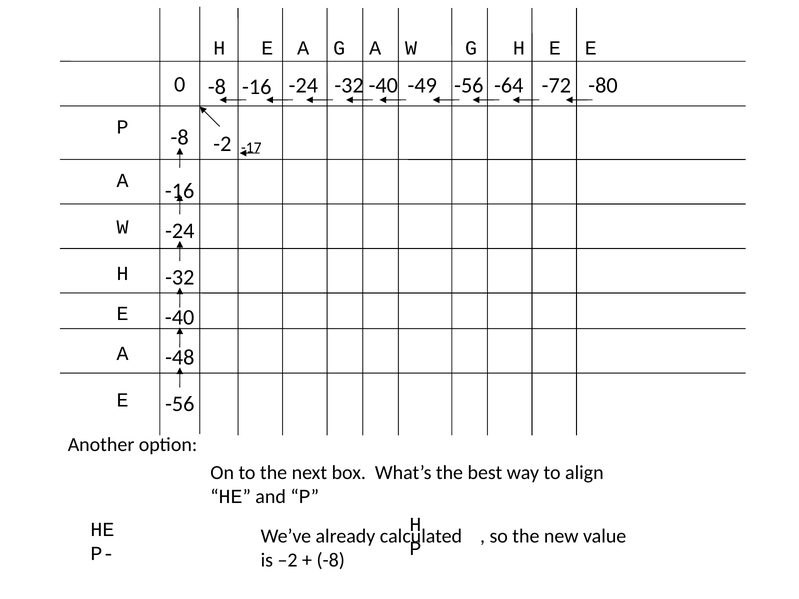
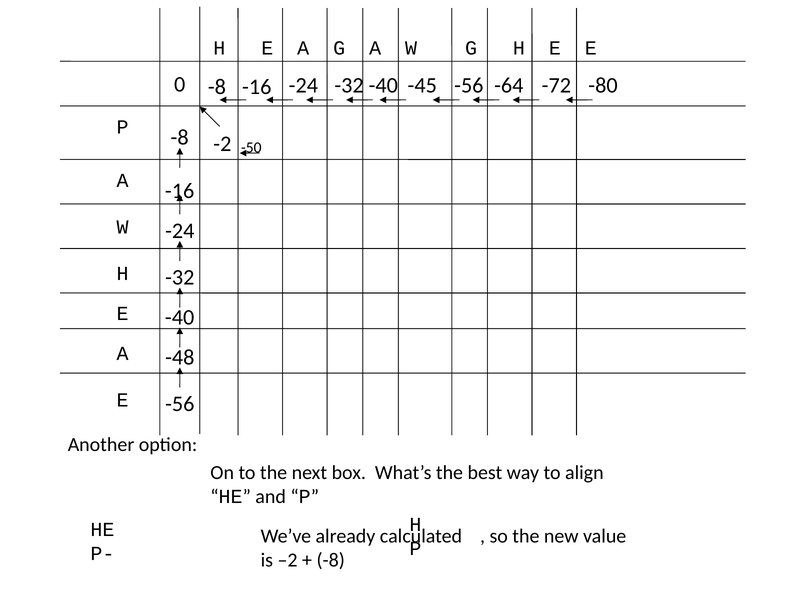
-49: -49 -> -45 (422, 85)
-17: -17 -> -50 (251, 147)
